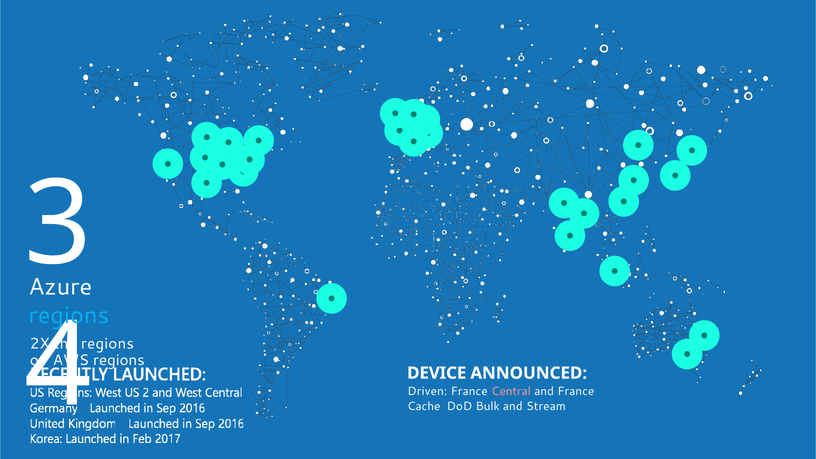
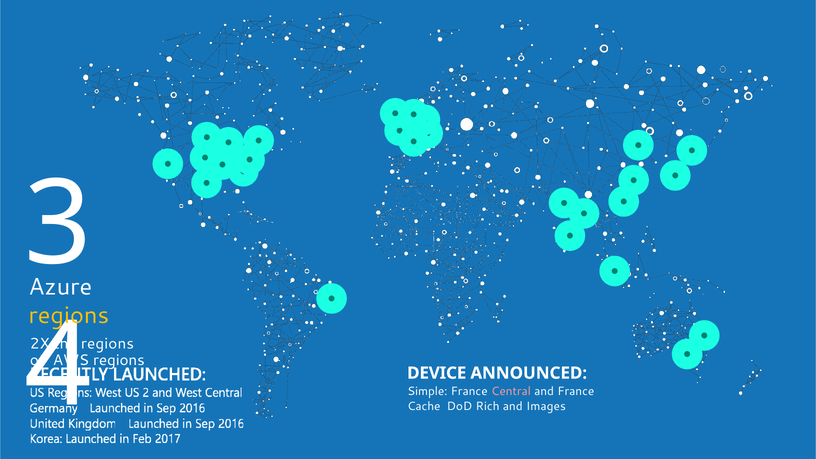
regions colour: light blue -> yellow (69, 315)
Driven: Driven -> Simple (427, 391)
Bulk: Bulk -> Rich (488, 406)
Stream: Stream -> Images (546, 406)
